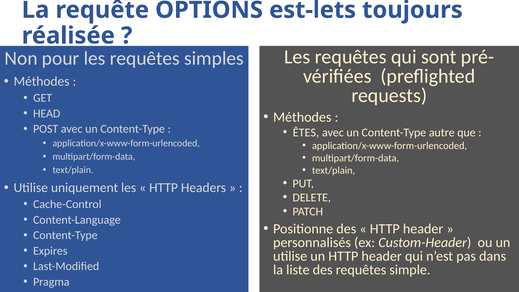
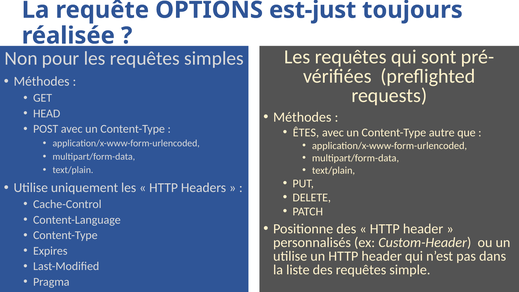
est-lets: est-lets -> est-just (313, 10)
